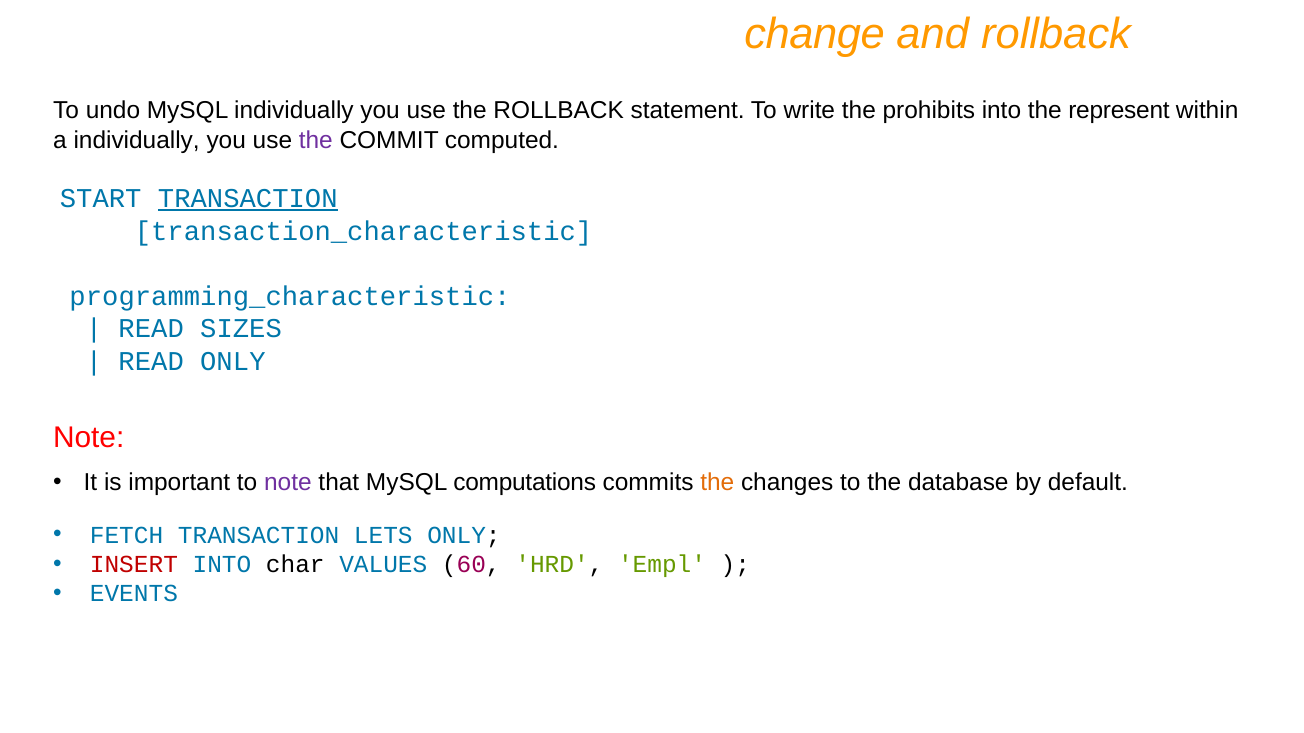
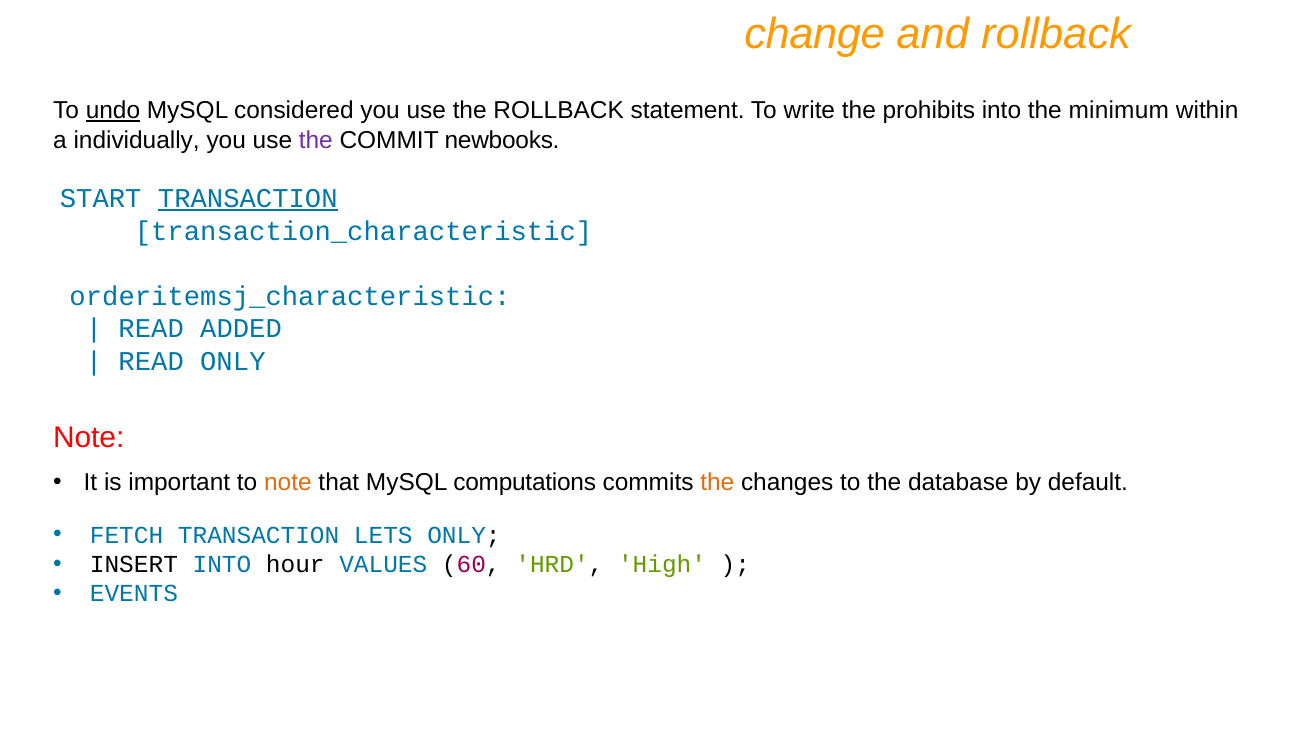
undo underline: none -> present (113, 111)
MySQL individually: individually -> considered (294, 111)
represent: represent -> minimum (1119, 111)
computed: computed -> newbooks (502, 140)
programming_characteristic: programming_characteristic -> orderitemsj_characteristic (290, 296)
SIZES: SIZES -> ADDED (241, 329)
note colour: purple -> orange (288, 483)
INSERT colour: red -> black (134, 565)
char: char -> hour (295, 565)
Empl: Empl -> High (662, 565)
